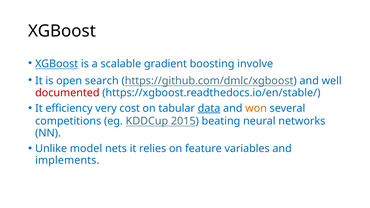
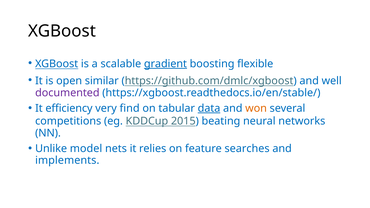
gradient underline: none -> present (165, 64)
involve: involve -> flexible (255, 64)
search: search -> similar (102, 81)
documented colour: red -> purple (67, 93)
cost: cost -> find (130, 108)
variables: variables -> searches (247, 149)
